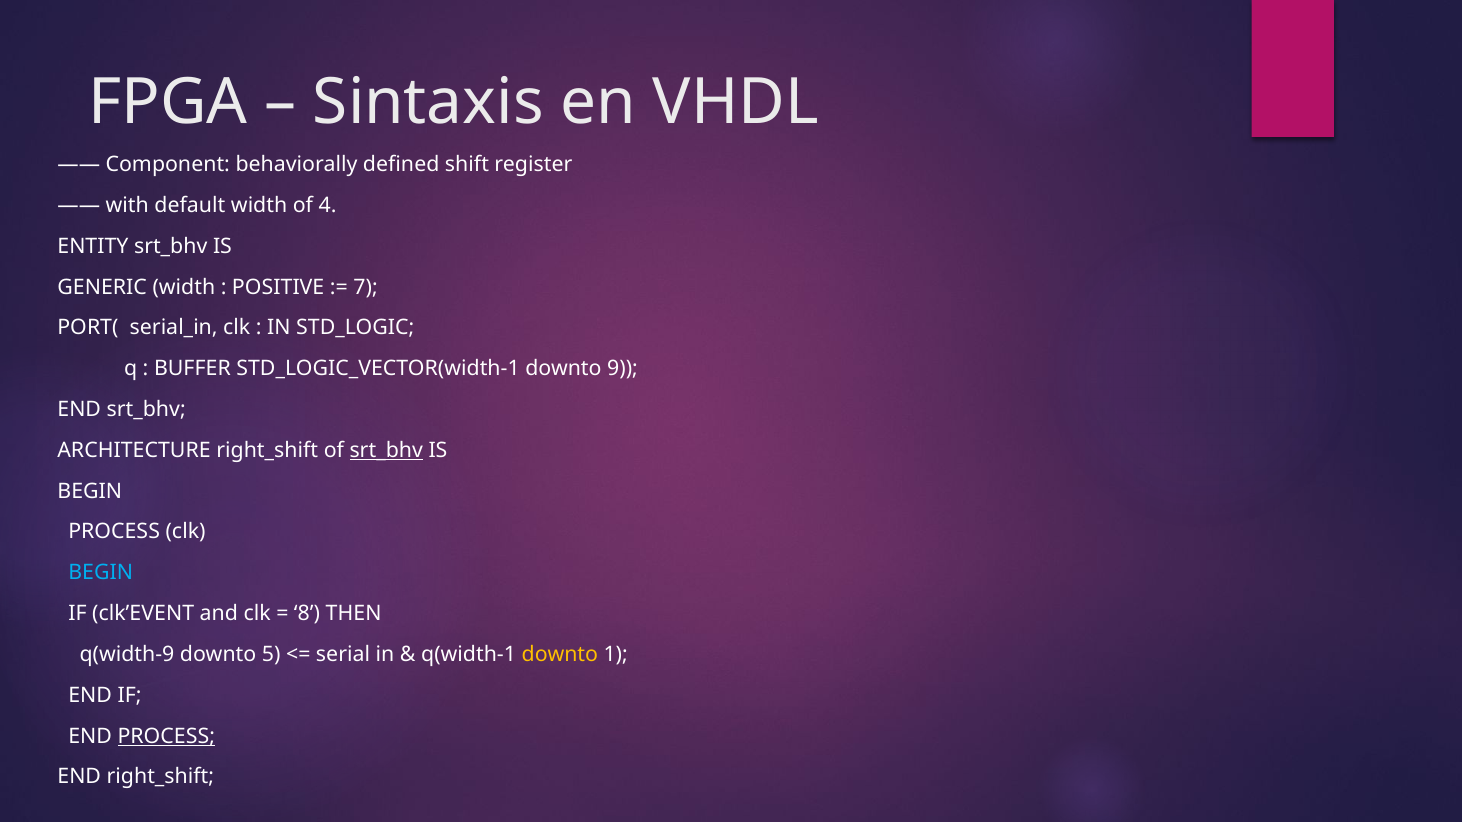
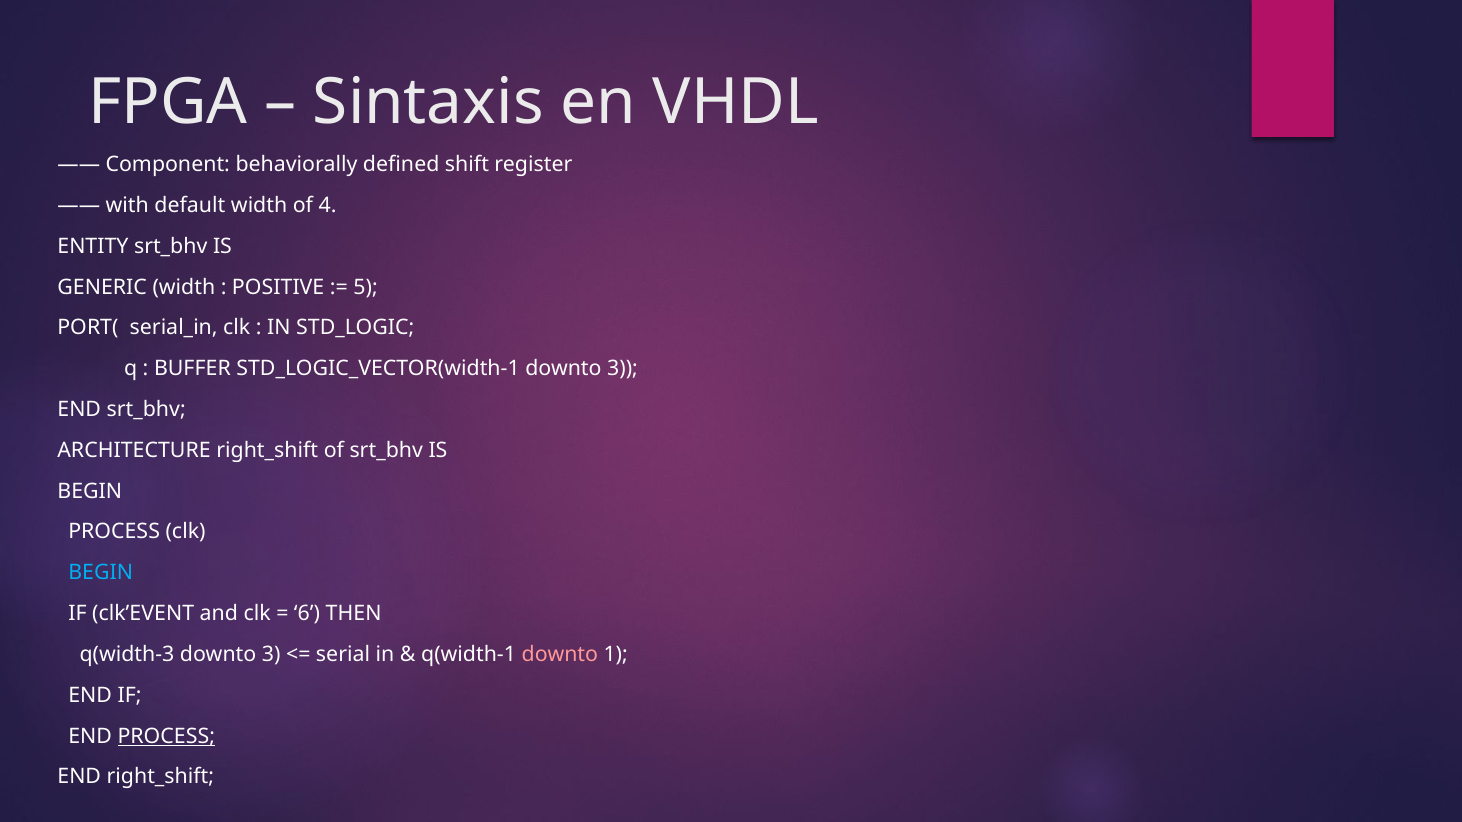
7: 7 -> 5 (366, 287)
STD_LOGIC_VECTOR(width-1 downto 9: 9 -> 3 (623, 369)
srt_bhv underline: present -> none (386, 450)
8: 8 -> 6 (307, 614)
q(width-9: q(width-9 -> q(width-3 (127, 655)
5: 5 -> 3 (271, 655)
downto colour: yellow -> pink (560, 655)
